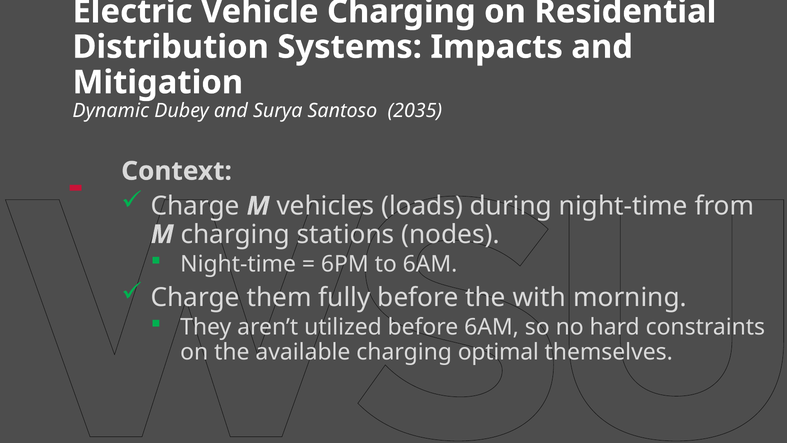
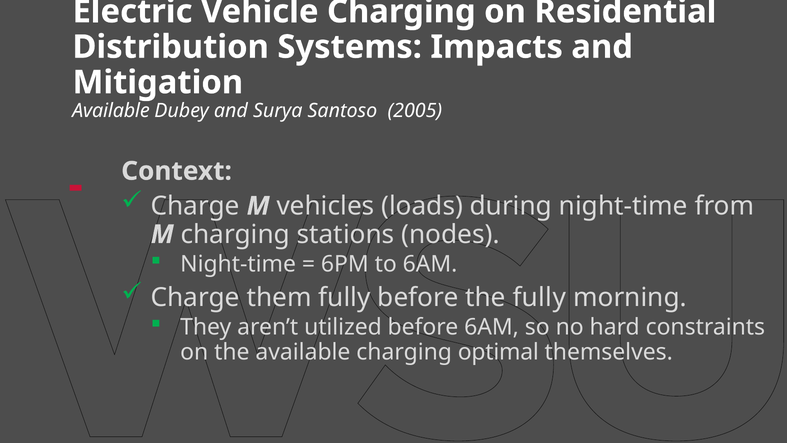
Dynamic: Dynamic -> Available (111, 111)
2035: 2035 -> 2005 (415, 111)
the with: with -> fully (539, 297)
